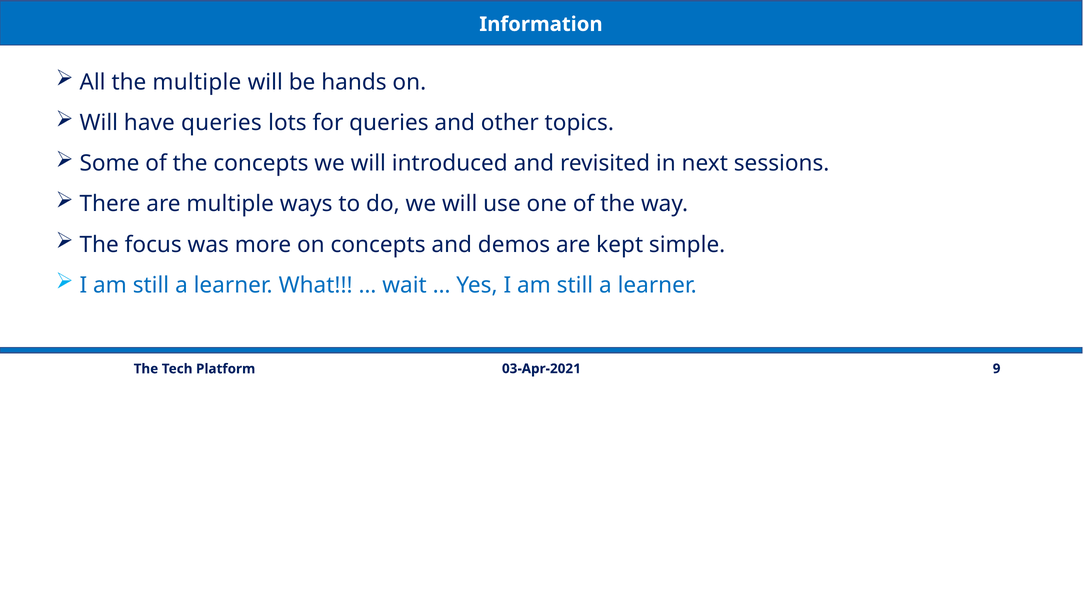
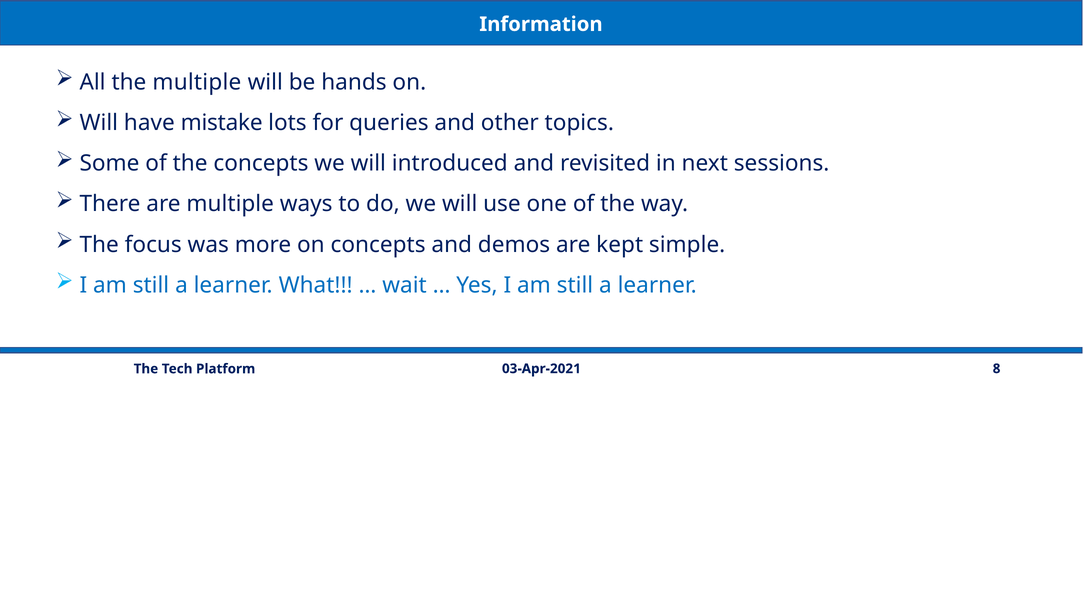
have queries: queries -> mistake (222, 123)
9: 9 -> 8 (997, 369)
